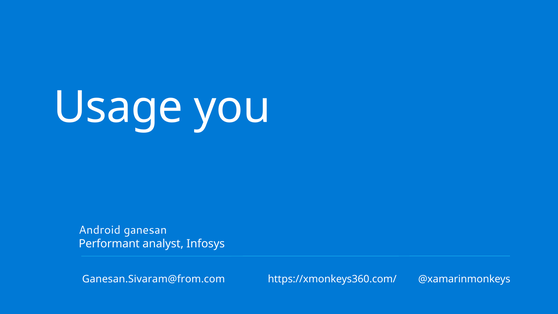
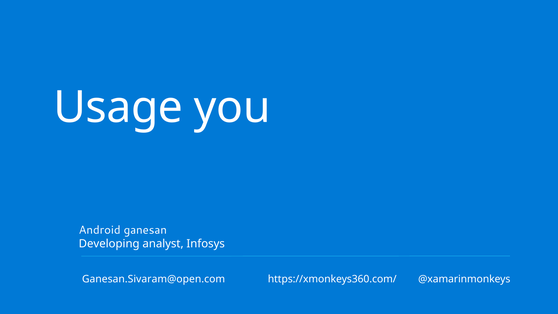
Performant: Performant -> Developing (109, 244)
Ganesan.Sivaram@from.com: Ganesan.Sivaram@from.com -> Ganesan.Sivaram@open.com (154, 279)
